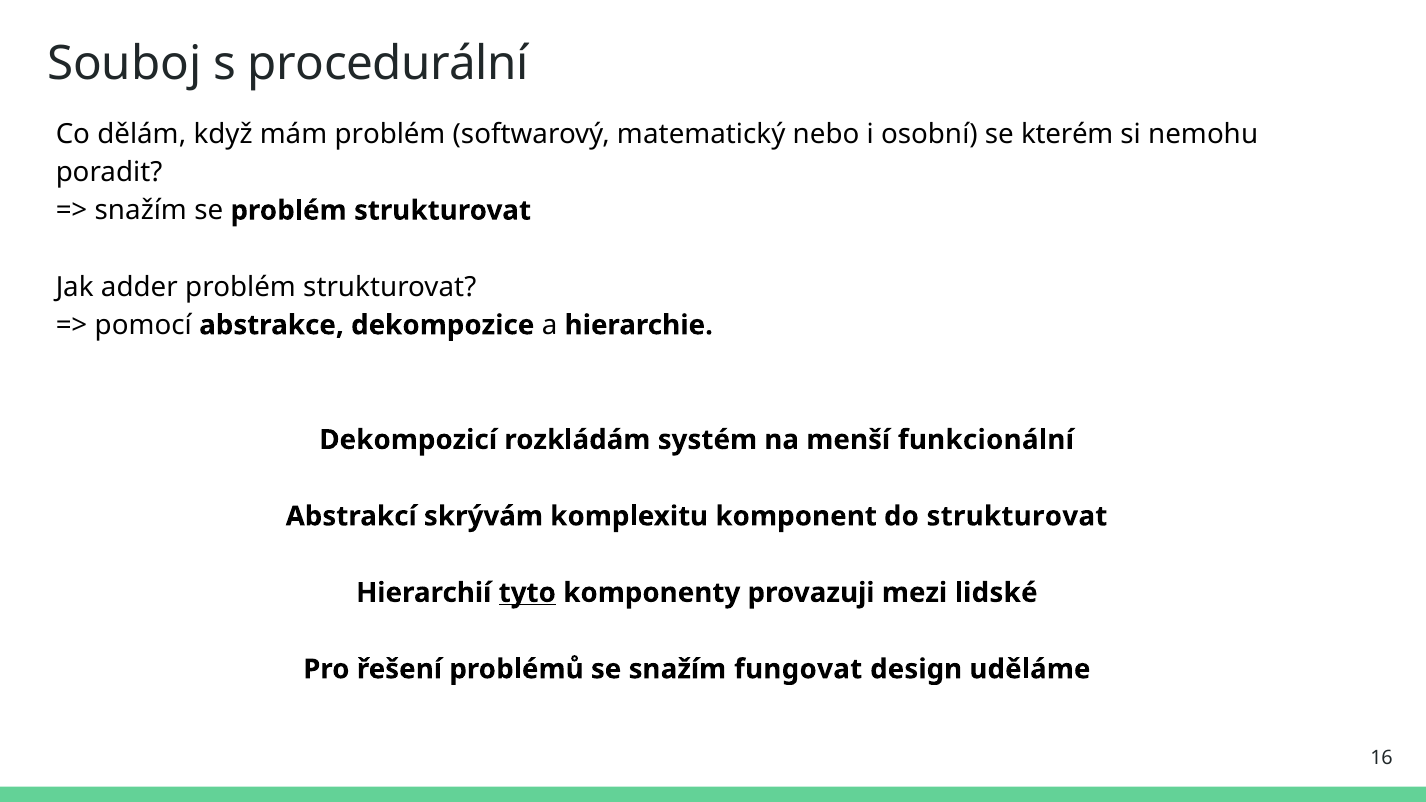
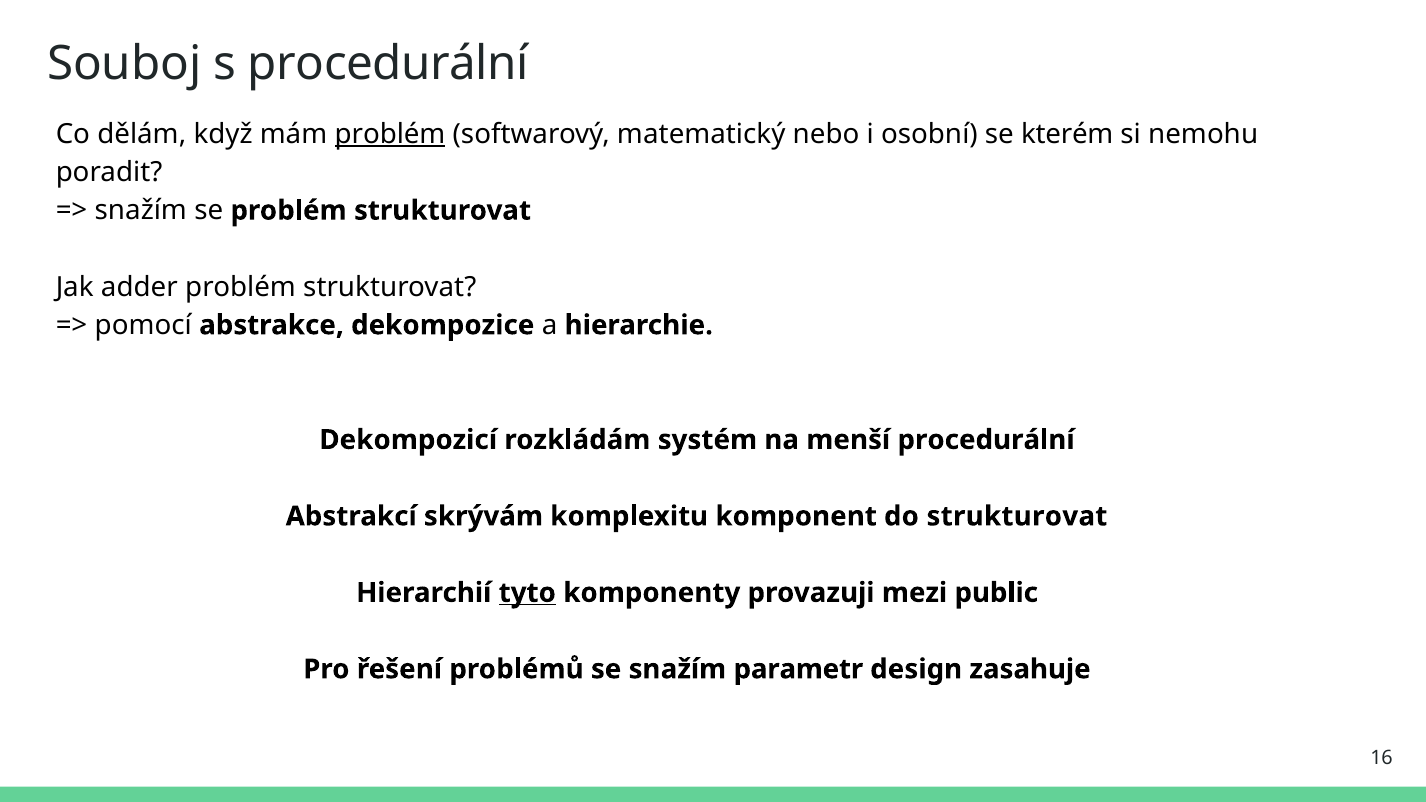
problém underline: none -> present (390, 134)
menší funkcionální: funkcionální -> procedurální (986, 440)
lidské: lidské -> public (996, 593)
fungovat: fungovat -> parametr (798, 669)
uděláme: uděláme -> zasahuje (1030, 669)
